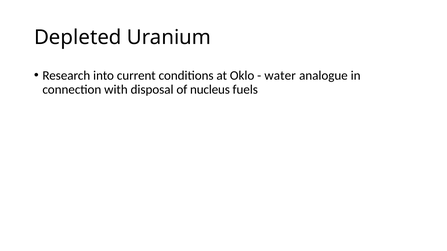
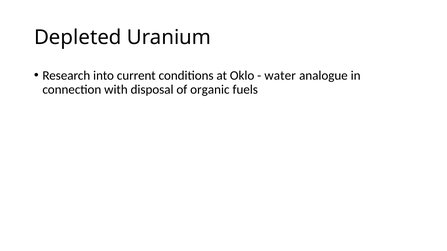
nucleus: nucleus -> organic (210, 90)
